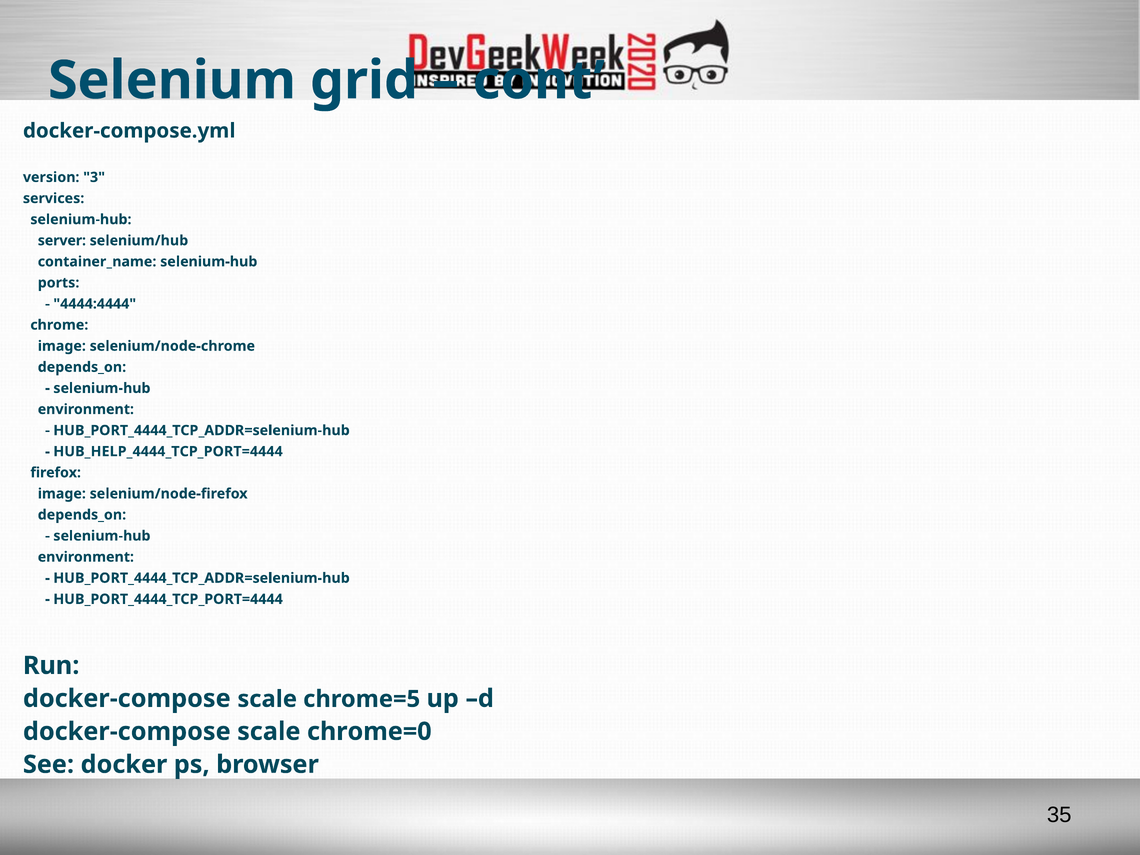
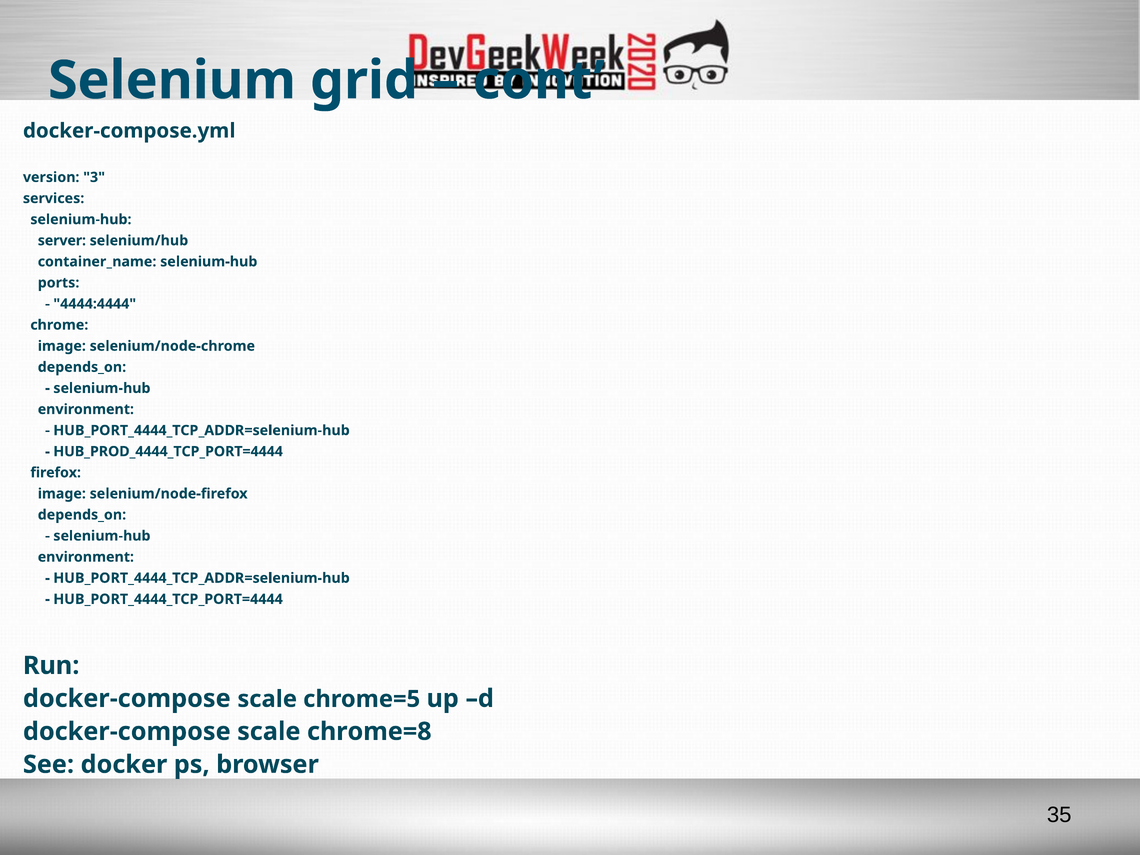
HUB_HELP_4444_TCP_PORT=4444: HUB_HELP_4444_TCP_PORT=4444 -> HUB_PROD_4444_TCP_PORT=4444 (168, 452)
chrome=0: chrome=0 -> chrome=8 (369, 732)
